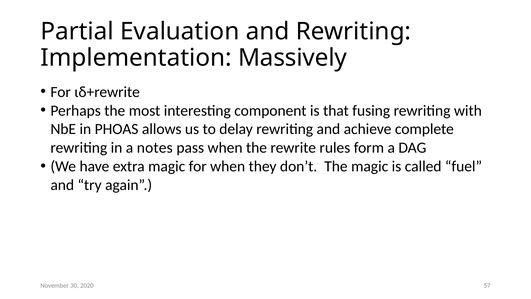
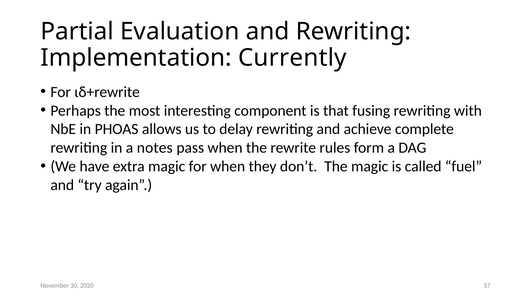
Massively: Massively -> Currently (292, 58)
